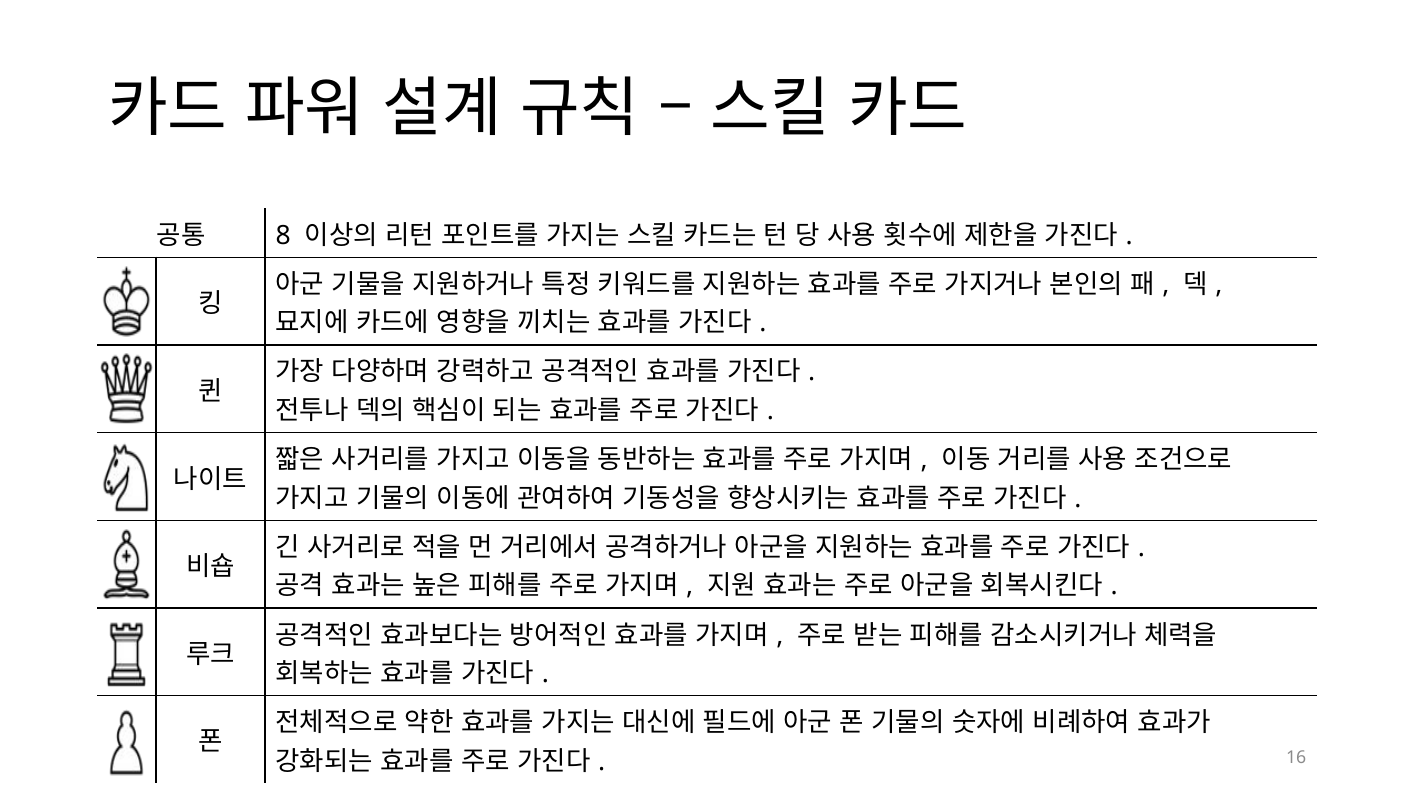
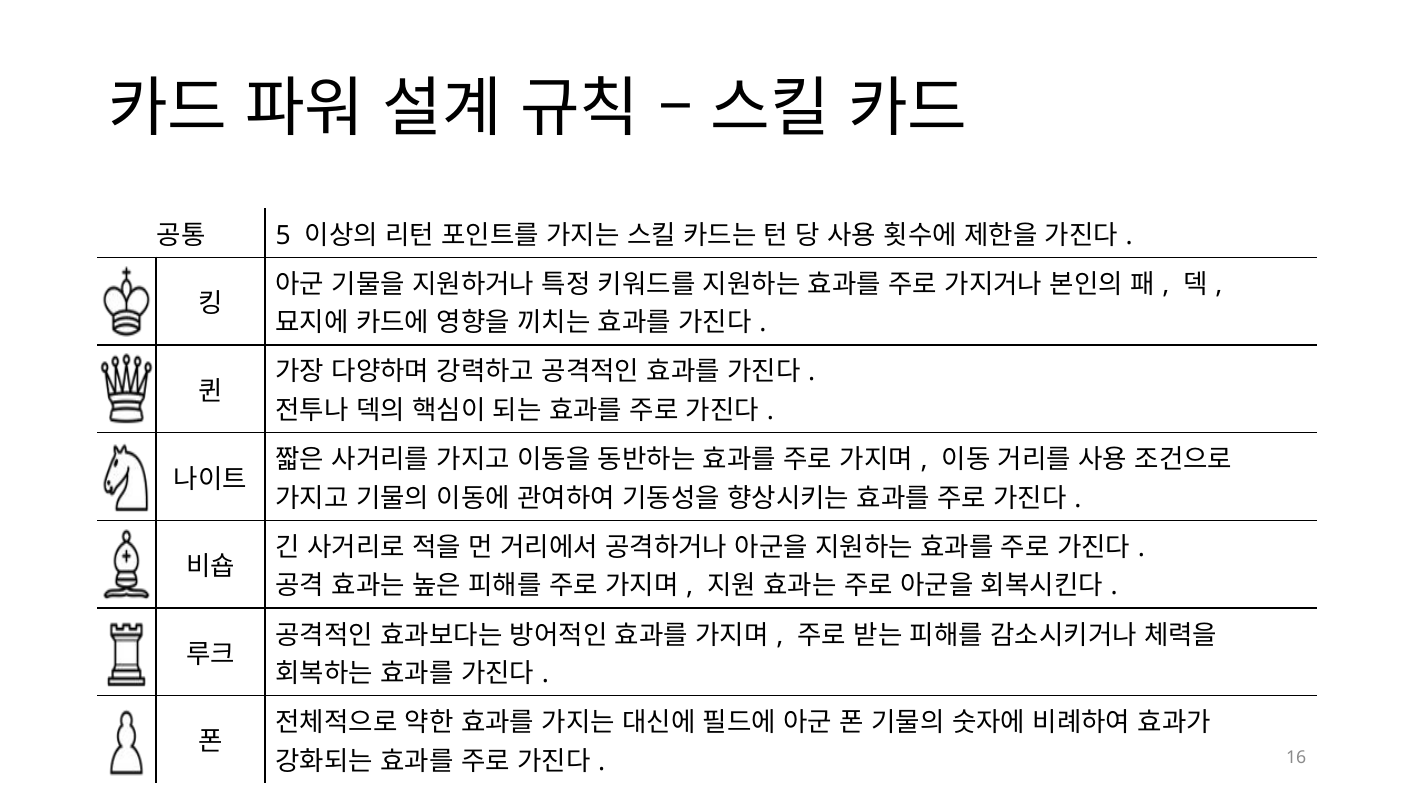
8: 8 -> 5 (283, 235)
